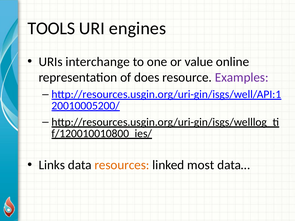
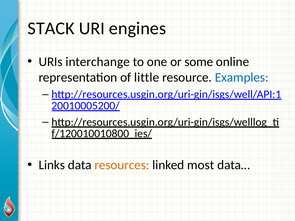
TOOLS: TOOLS -> STACK (51, 28)
value: value -> some (199, 62)
does: does -> little (147, 78)
Examples colour: purple -> blue (242, 78)
